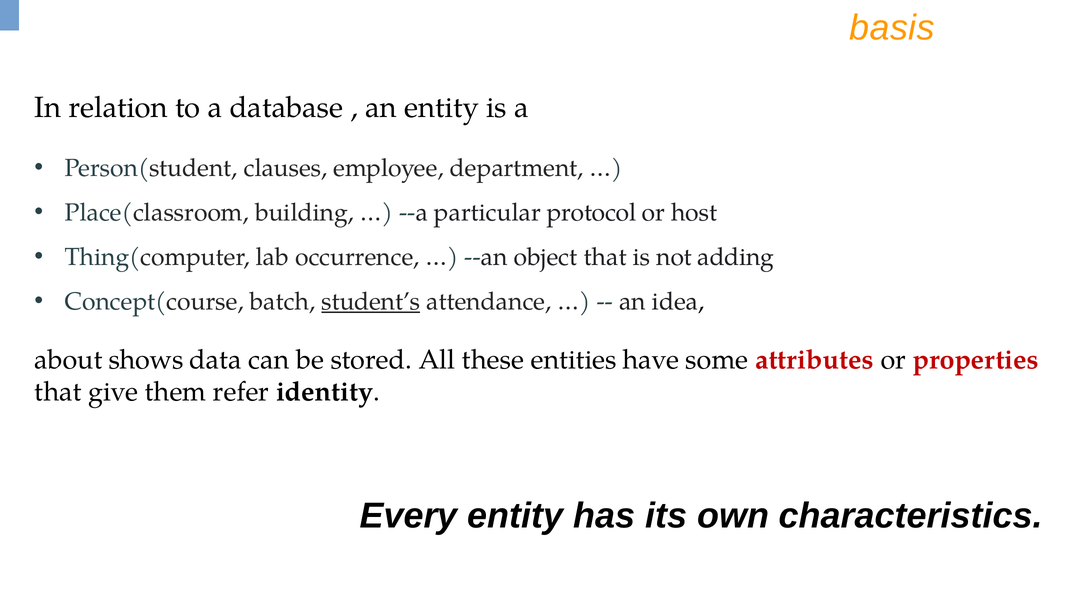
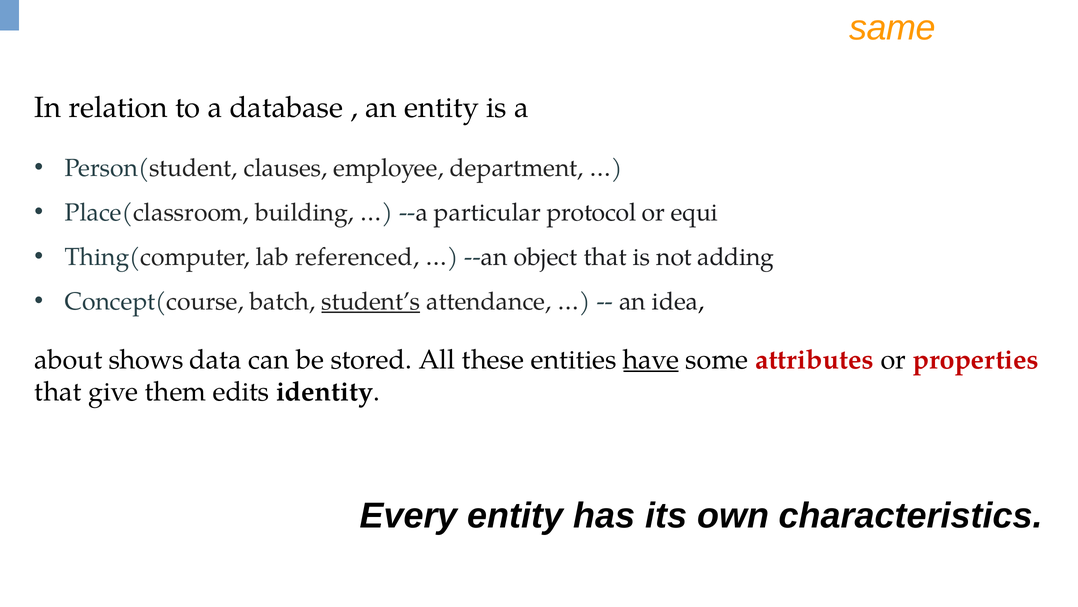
basis: basis -> same (892, 28)
host: host -> equi (694, 212)
occurrence: occurrence -> referenced (357, 257)
have underline: none -> present (651, 359)
refer: refer -> edits (241, 392)
